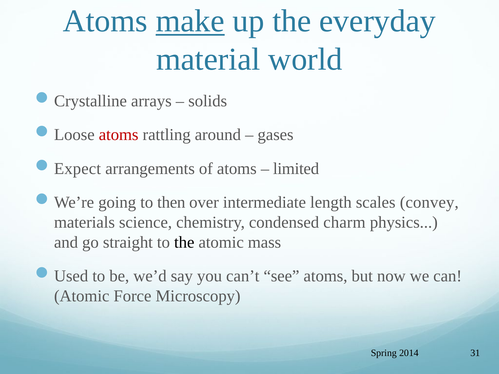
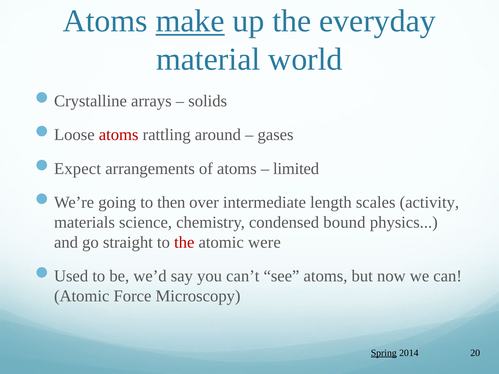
convey: convey -> activity (429, 202)
charm: charm -> bound (344, 222)
the colour: black -> red (184, 242)
mass: mass -> were (264, 242)
Spring underline: none -> present (384, 353)
31: 31 -> 20 (475, 353)
